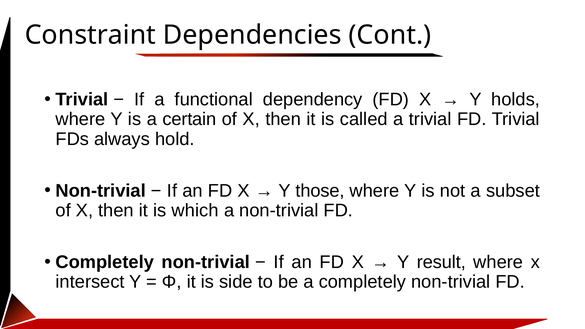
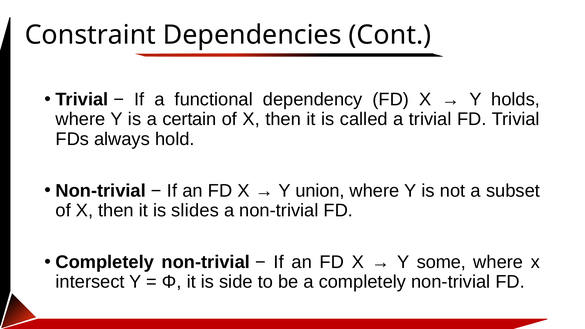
those: those -> union (320, 191)
which: which -> slides (195, 210)
result: result -> some (441, 262)
